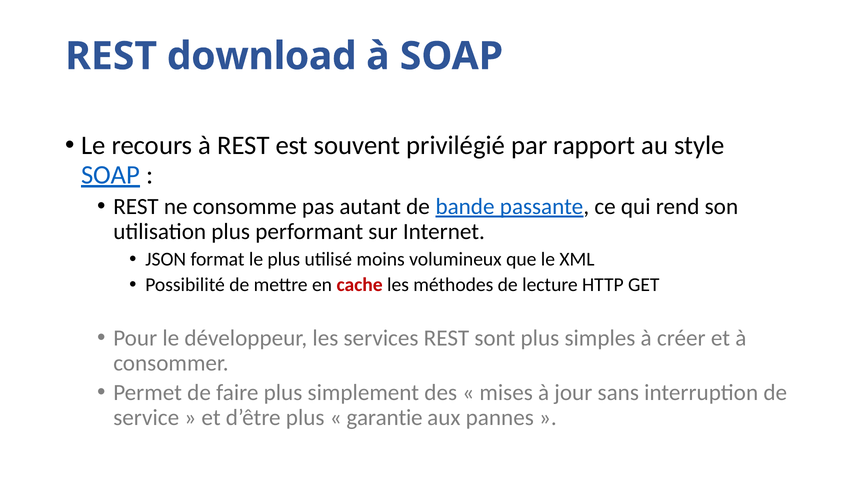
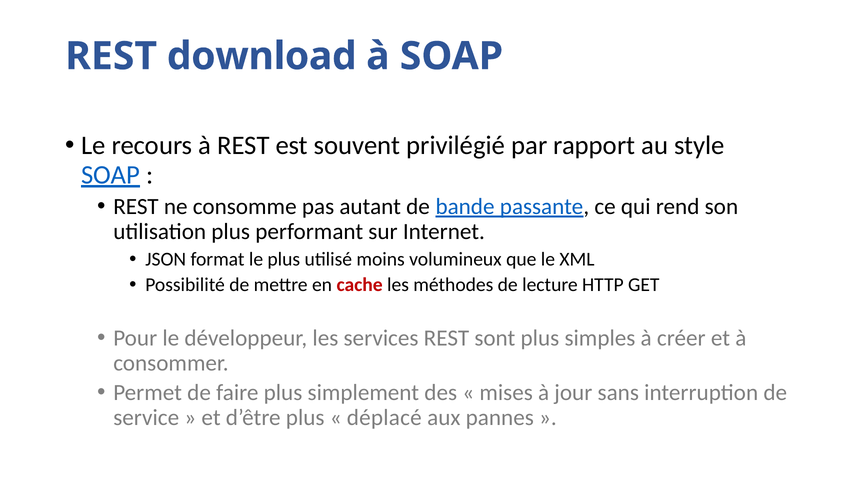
garantie: garantie -> déplacé (384, 417)
